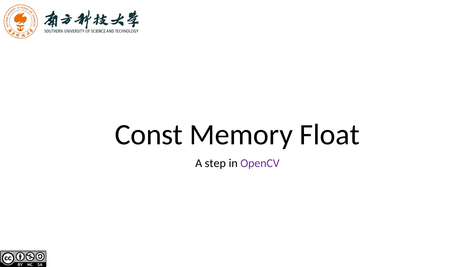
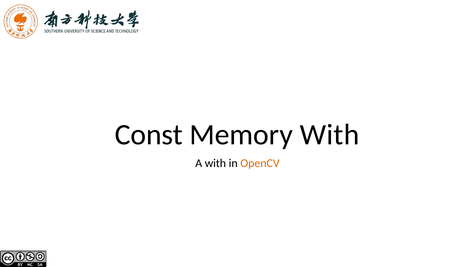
Memory Float: Float -> With (330, 135)
A step: step -> with (215, 163)
OpenCV colour: purple -> orange (260, 163)
